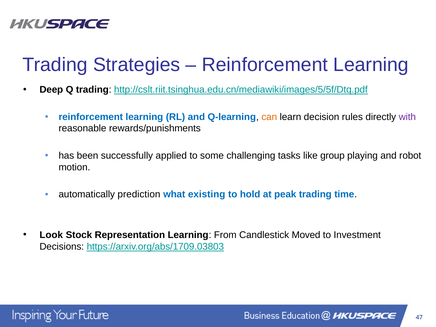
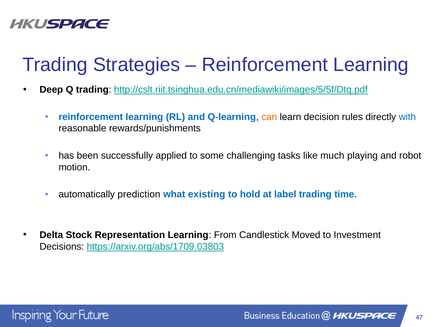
with colour: purple -> blue (407, 117)
group: group -> much (332, 156)
peak: peak -> label (285, 194)
Look: Look -> Delta (51, 235)
